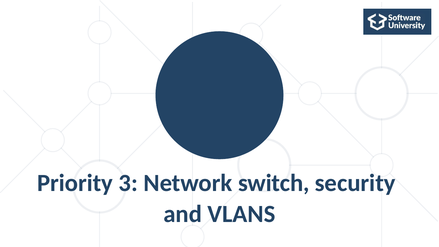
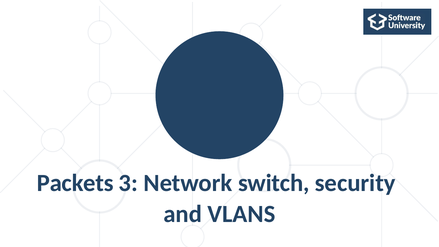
Priority: Priority -> Packets (75, 183)
